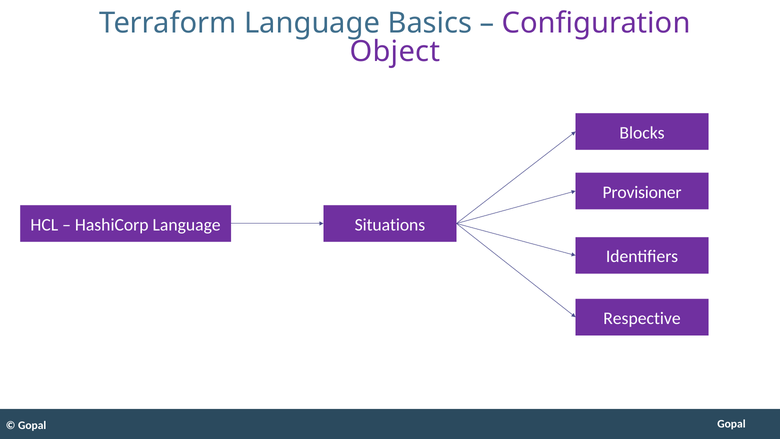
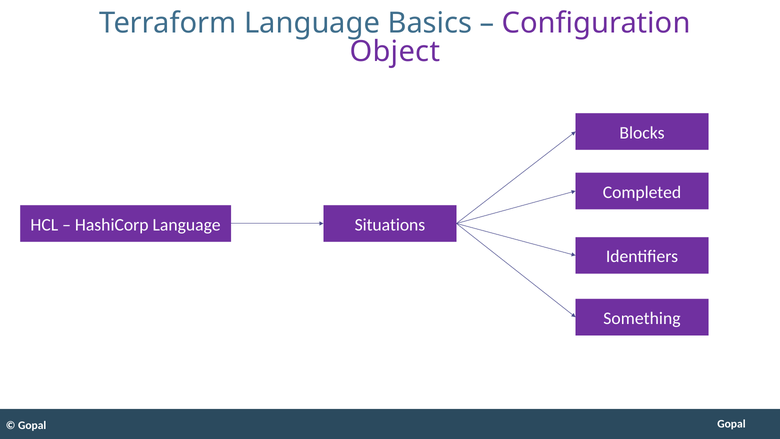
Provisioner: Provisioner -> Completed (642, 192)
Respective: Respective -> Something (642, 318)
